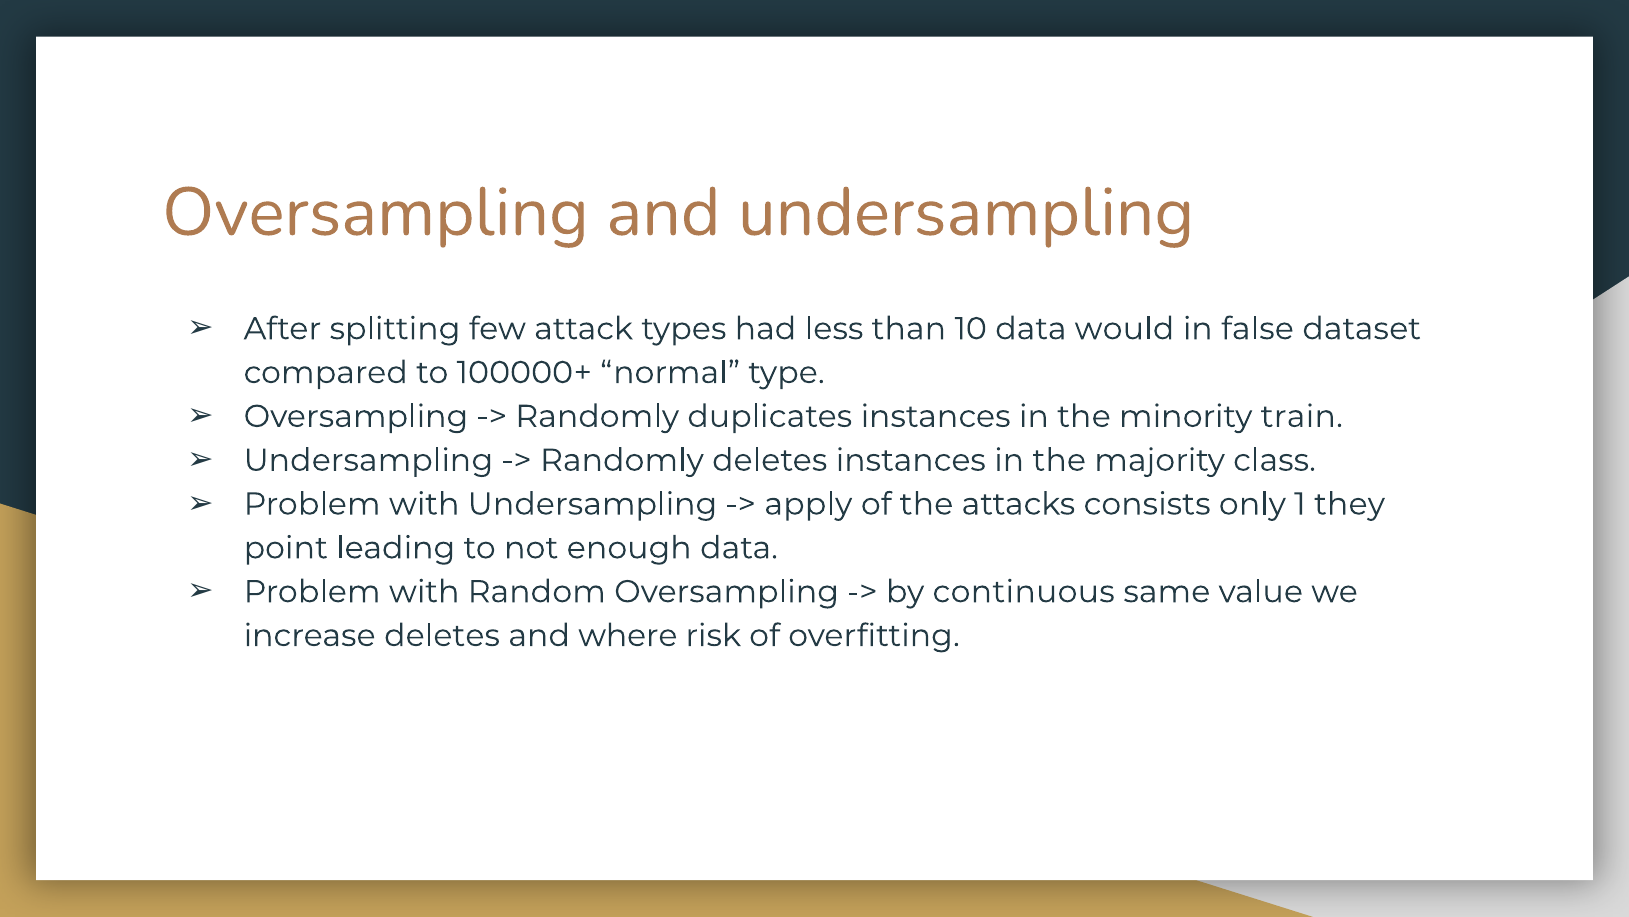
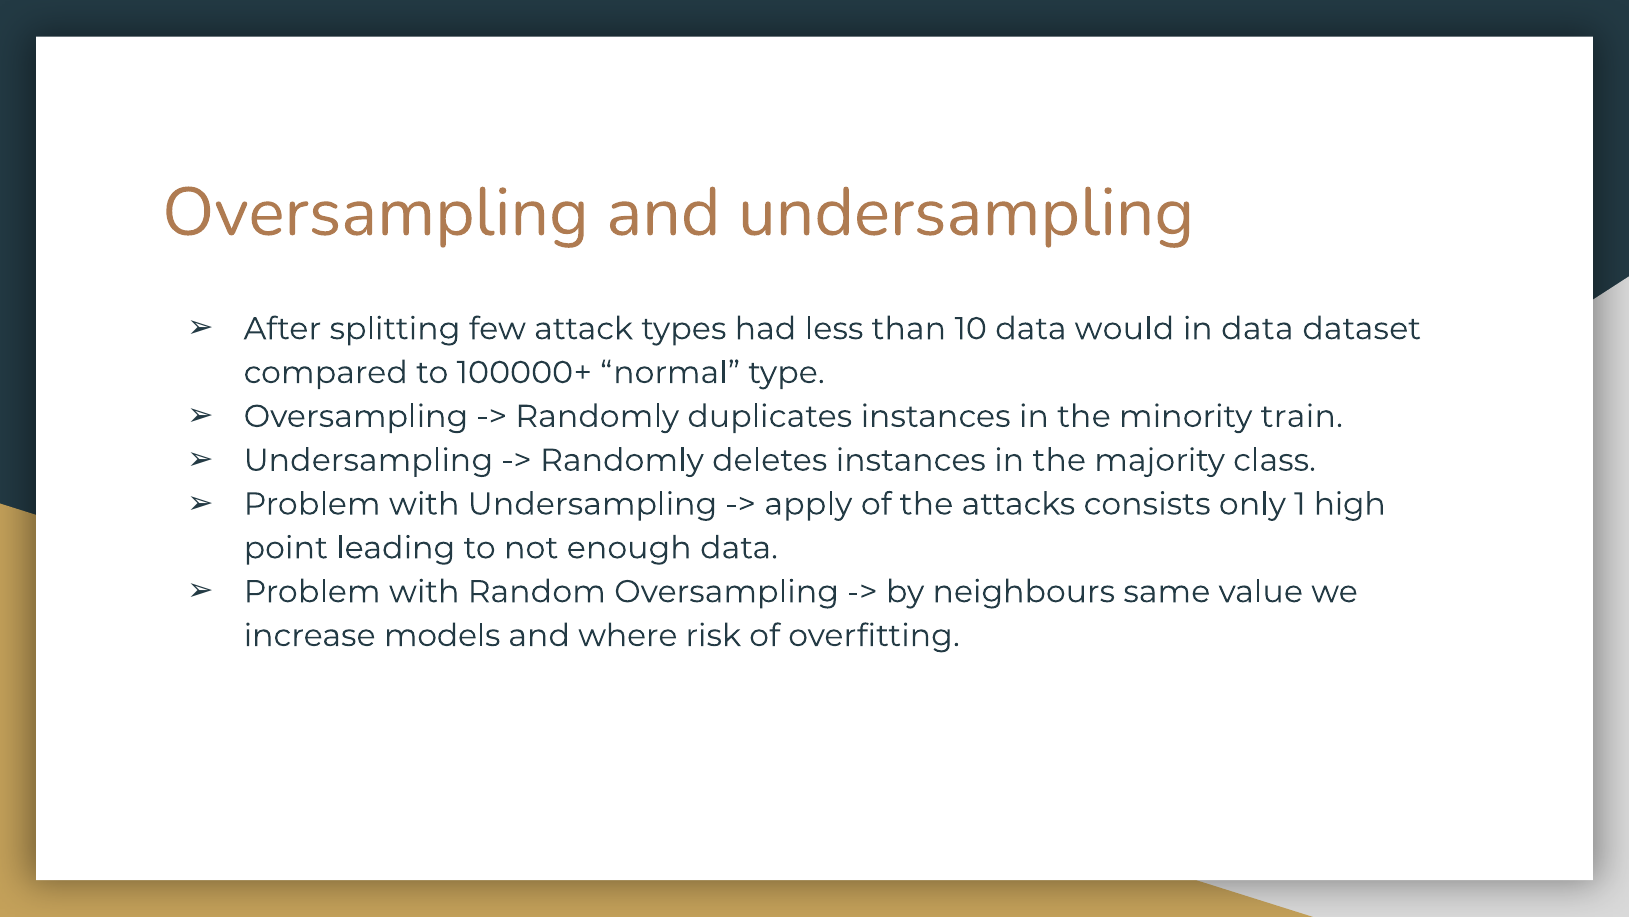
in false: false -> data (1257, 329)
they: they -> high (1350, 504)
continuous: continuous -> neighbours (1024, 591)
increase deletes: deletes -> models (442, 635)
